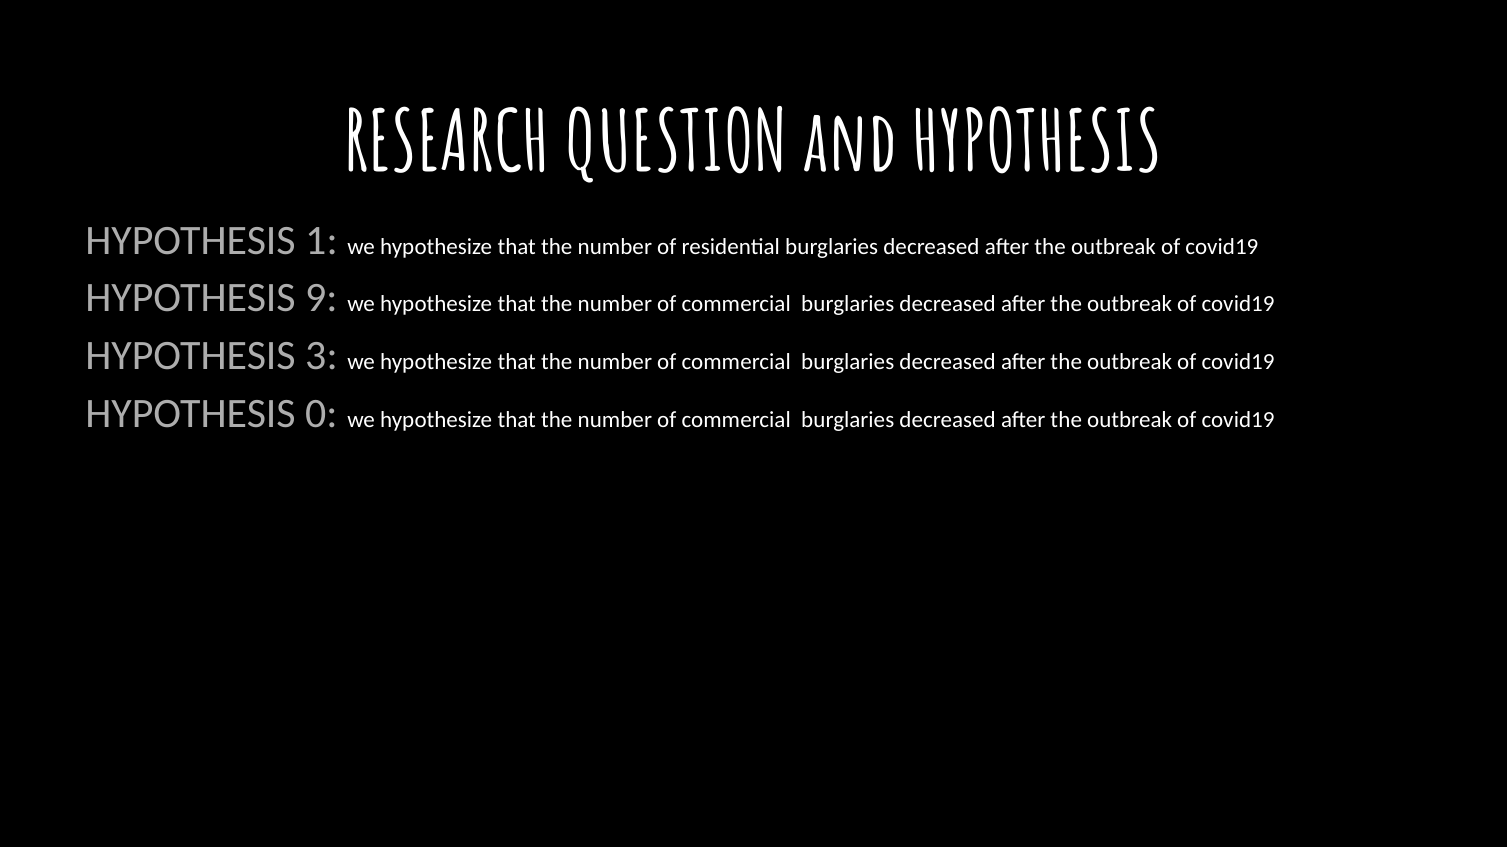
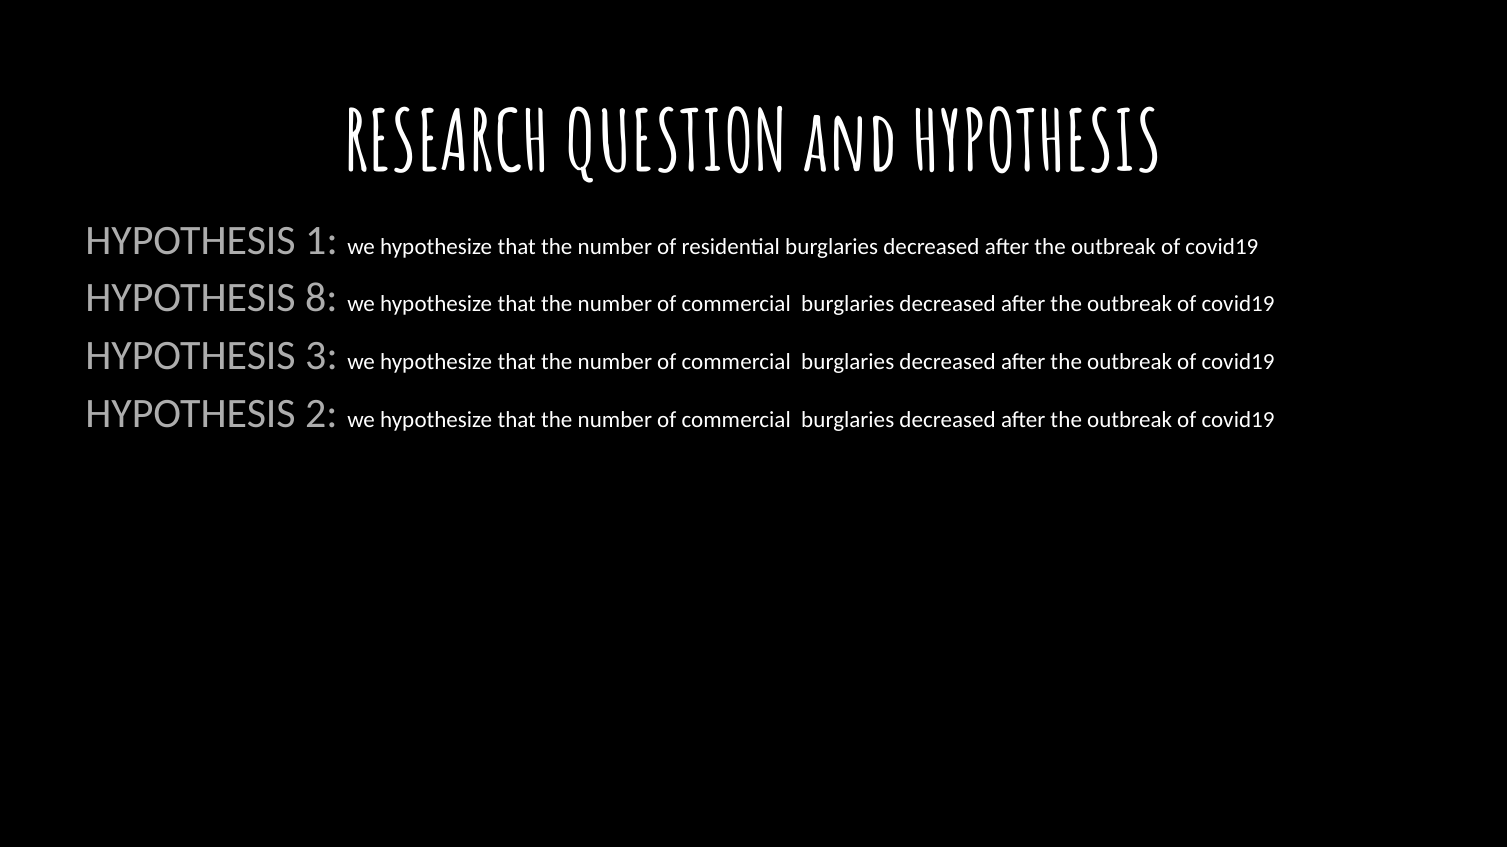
9: 9 -> 8 (321, 298)
0: 0 -> 2 (321, 414)
